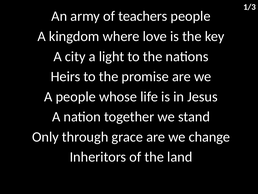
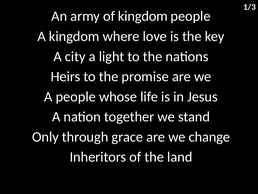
of teachers: teachers -> kingdom (143, 16)
